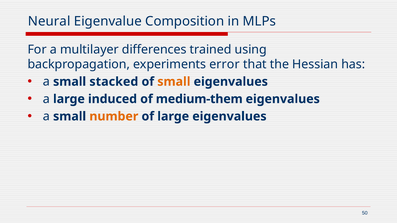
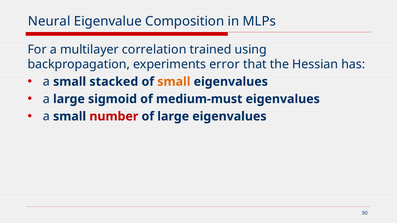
differences: differences -> correlation (154, 50)
induced: induced -> sigmoid (113, 99)
medium-them: medium-them -> medium-must (199, 99)
number colour: orange -> red (114, 117)
